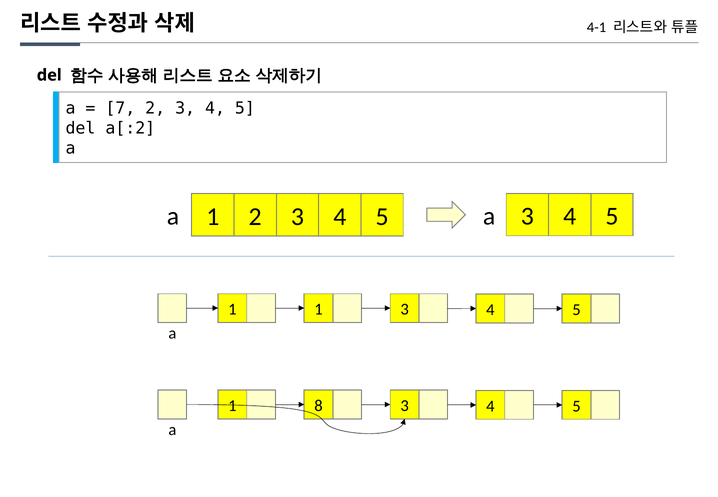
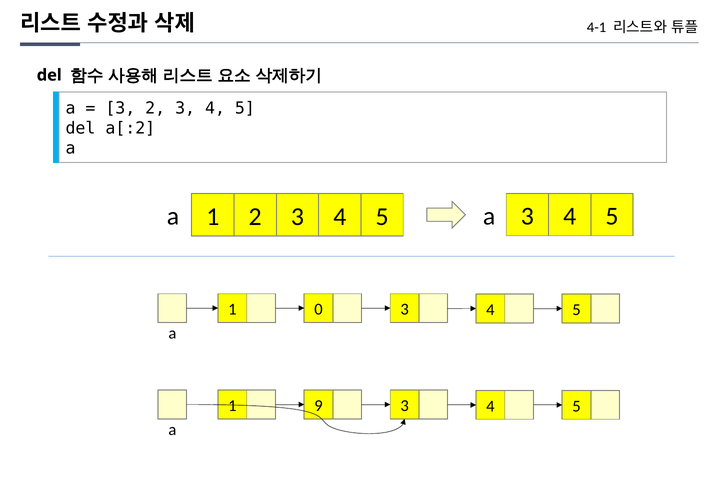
7: 7 -> 3 (120, 108)
1 1: 1 -> 0 (318, 309)
8: 8 -> 9 (318, 406)
